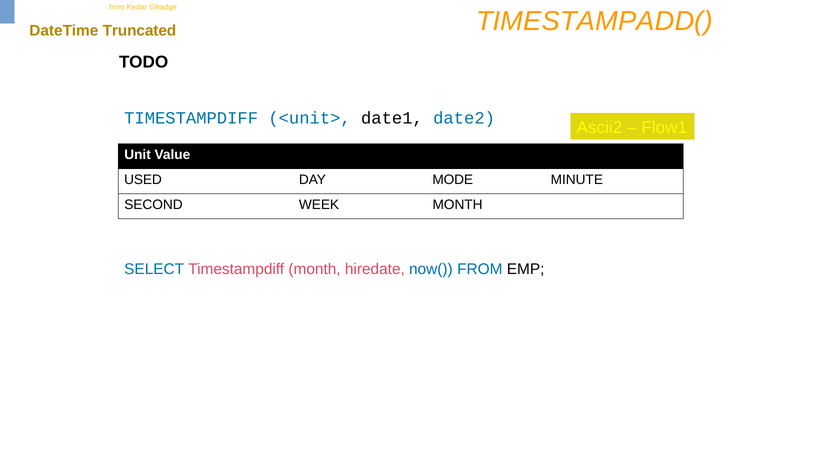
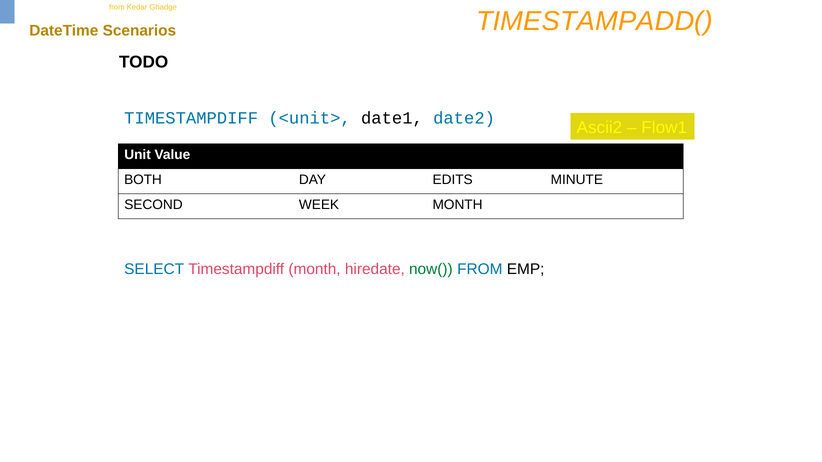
Truncated: Truncated -> Scenarios (139, 31)
USED: USED -> BOTH (143, 180)
MODE: MODE -> EDITS (453, 180)
now( colour: blue -> green (431, 269)
